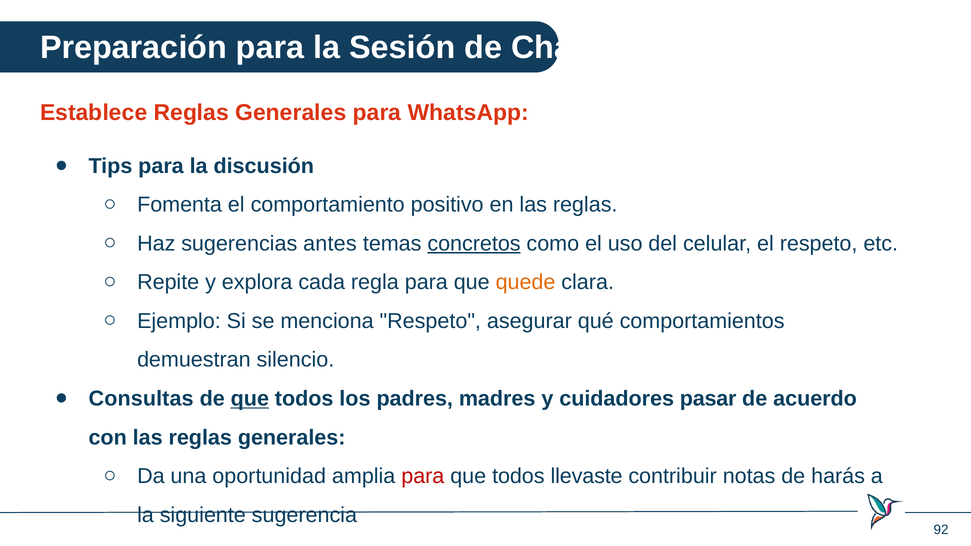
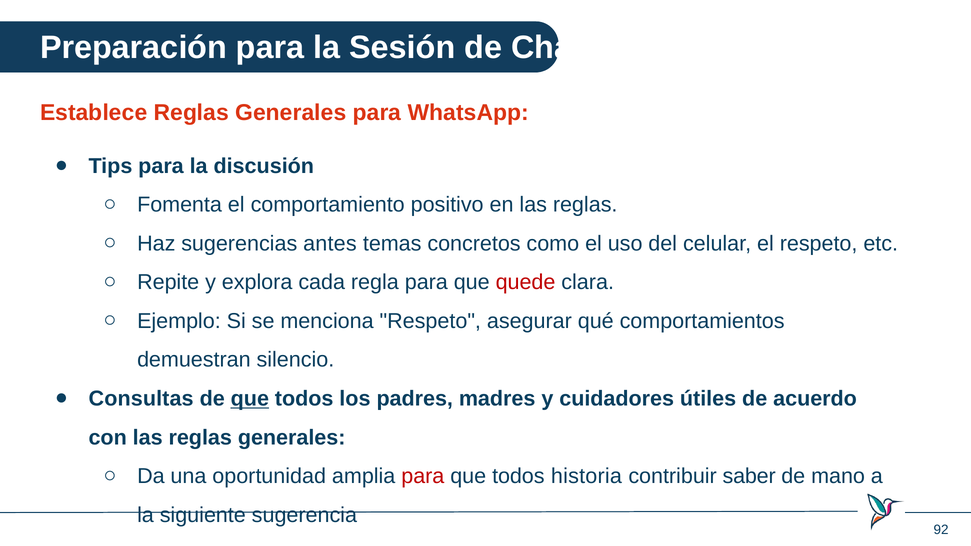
concretos underline: present -> none (474, 244)
quede colour: orange -> red (526, 282)
pasar: pasar -> útiles (708, 399)
llevaste: llevaste -> historia (586, 476)
notas: notas -> saber (749, 476)
harás: harás -> mano (838, 476)
